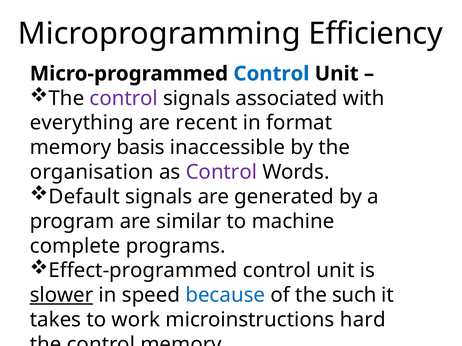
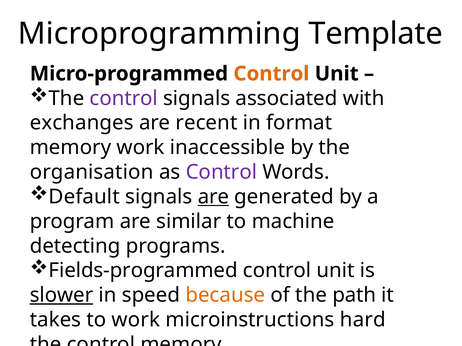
Efficiency: Efficiency -> Template (376, 34)
Control colour: blue -> orange (271, 74)
everything: everything -> exchanges (82, 123)
memory basis: basis -> work (141, 148)
are underline: none -> present (213, 197)
complete: complete -> detecting (75, 246)
Effect-programmed: Effect-programmed -> Fields-programmed (143, 271)
because colour: blue -> orange (225, 296)
such: such -> path (354, 296)
